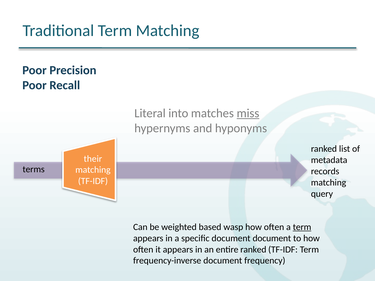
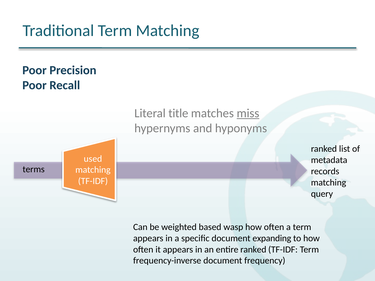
into: into -> title (178, 113)
their: their -> used (93, 159)
term underline: present -> none (302, 227)
document document: document -> expanding (272, 238)
